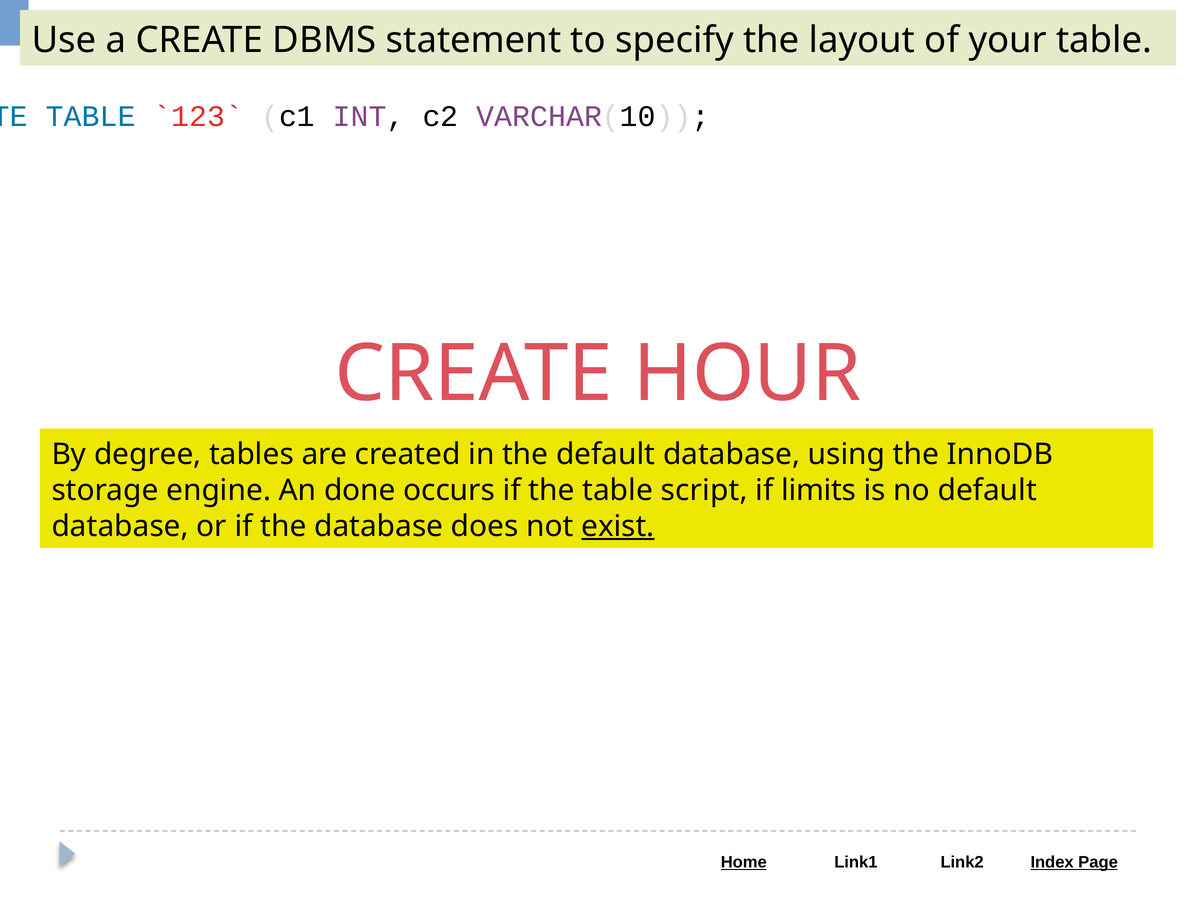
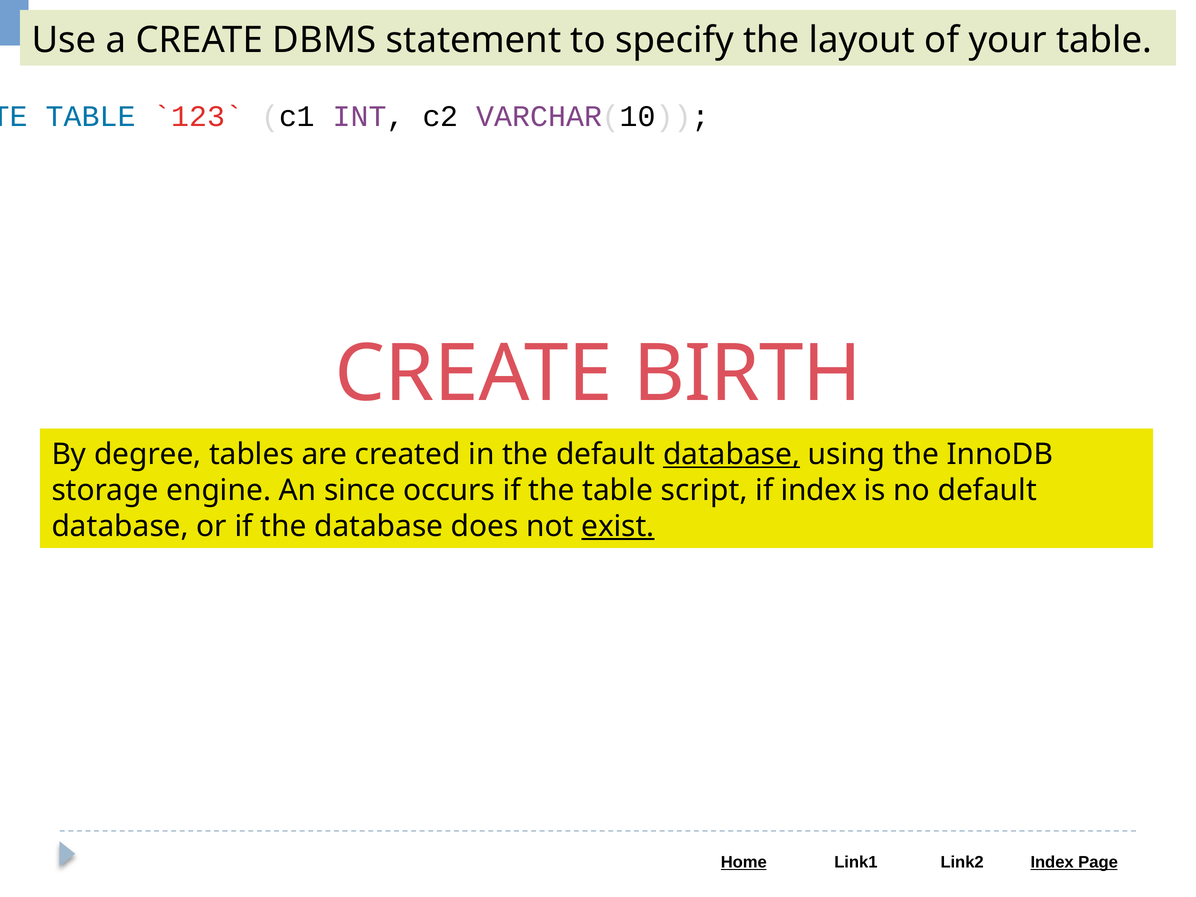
HOUR: HOUR -> BIRTH (748, 374)
database underline: none -> present (732, 454)
done: done -> since (360, 490)
if limits: limits -> index (819, 490)
